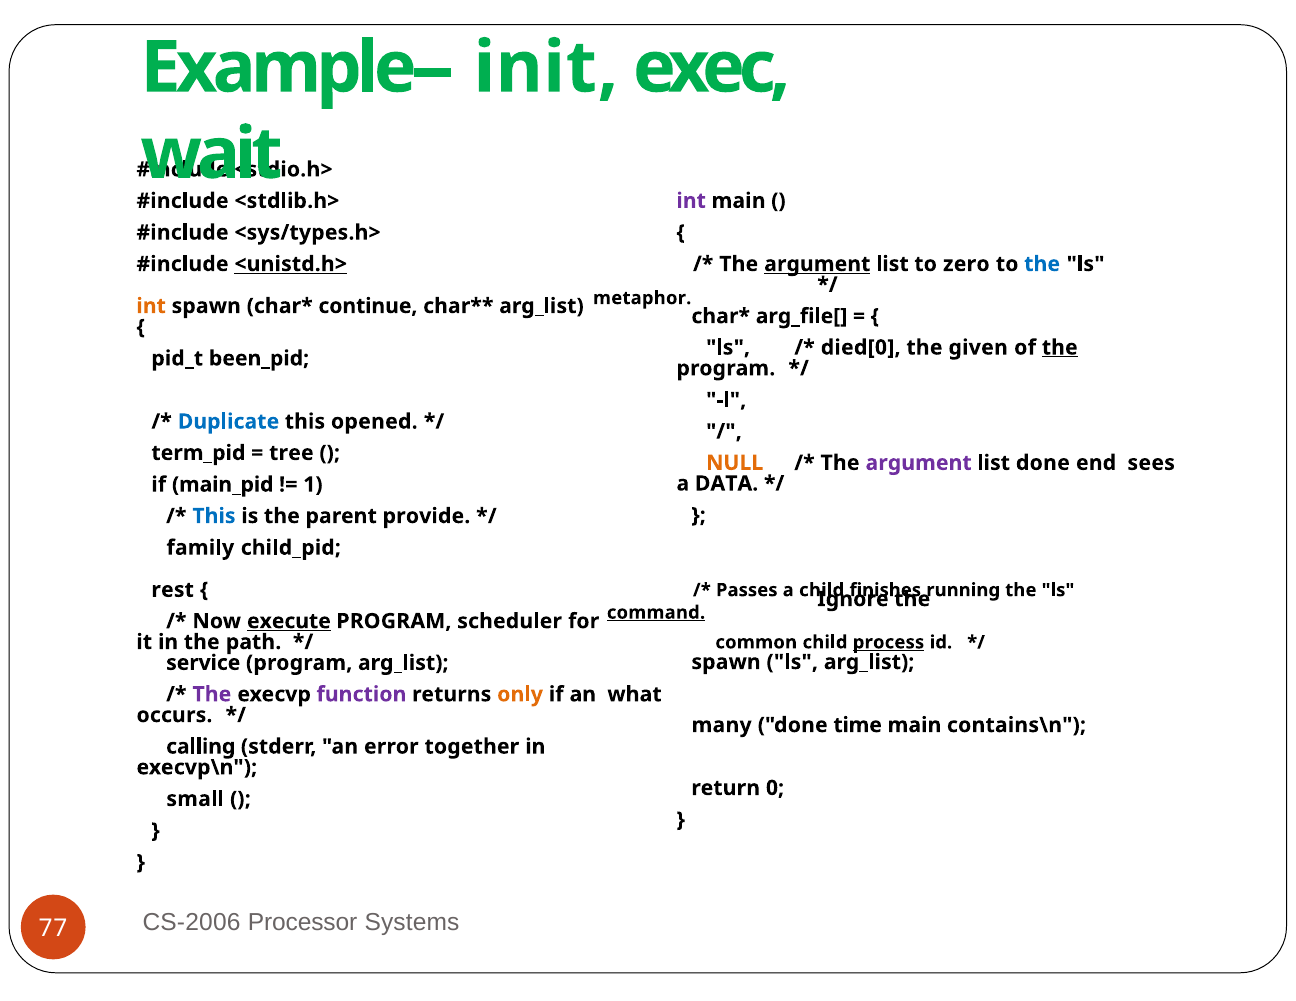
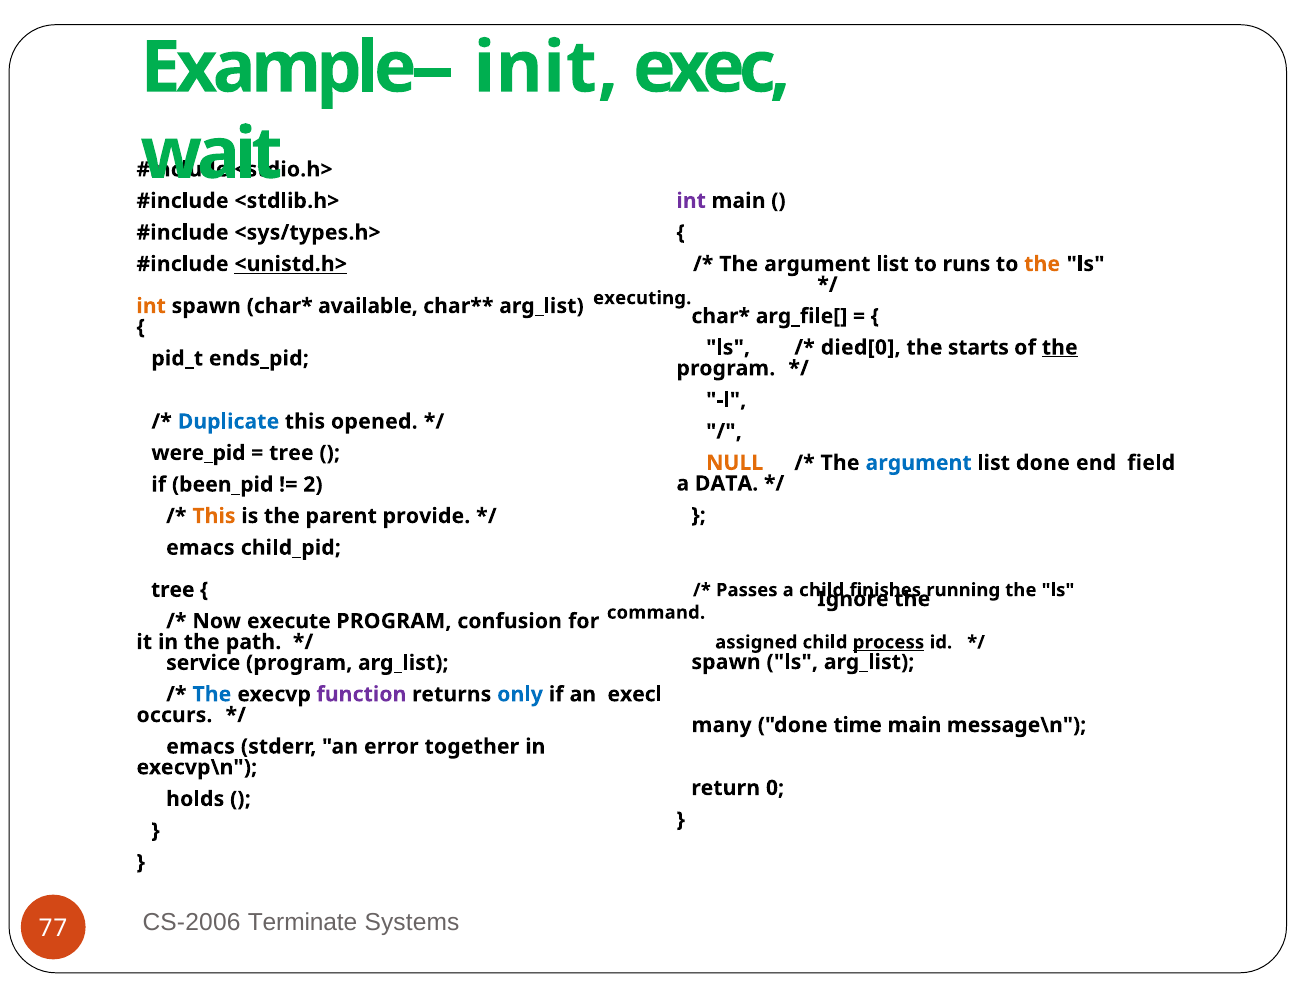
argument underline: present -> none (817, 264)
zero: zero -> runs (966, 264)
the colour: blue -> orange (1042, 264)
continue: continue -> available (368, 306)
metaphor: metaphor -> executing (642, 298)
given: given -> starts (978, 348)
been_pid: been_pid -> ends_pid (259, 359)
term_pid: term_pid -> were_pid (198, 453)
argument colour: purple -> blue (919, 463)
sees: sees -> field (1151, 463)
main_pid: main_pid -> been_pid (223, 485)
1: 1 -> 2 (313, 485)
This colour: blue -> orange (214, 516)
family: family -> emacs (200, 548)
rest: rest -> tree (173, 590)
execute underline: present -> none (289, 621)
scheduler: scheduler -> confusion (510, 621)
command underline: present -> none (656, 613)
common: common -> assigned (756, 643)
The colour: purple -> blue (212, 695)
only colour: orange -> blue (520, 695)
what: what -> execl (635, 695)
contains\n: contains\n -> message\n (1017, 725)
calling: calling -> emacs (201, 747)
small: small -> holds (195, 799)
Processor: Processor -> Terminate (303, 923)
